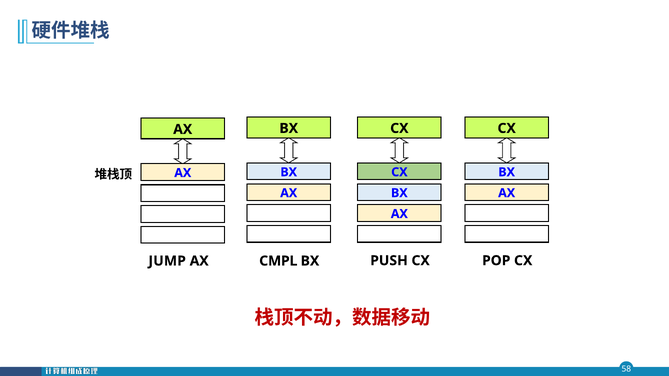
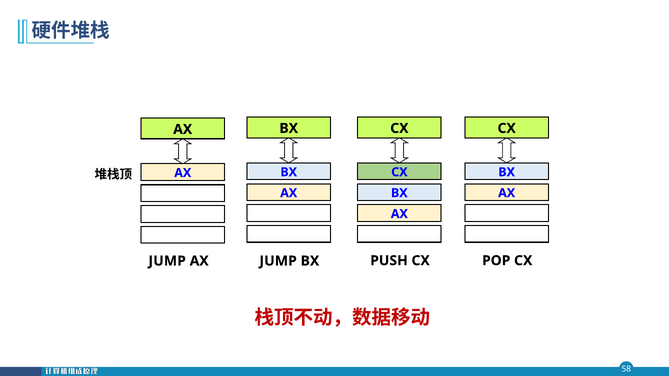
CMPL: CMPL -> JUMP (278, 261)
